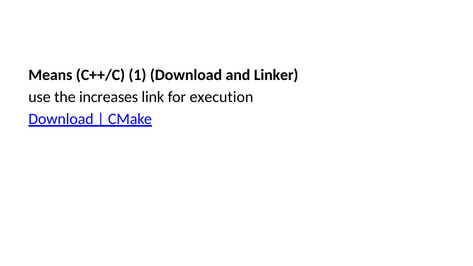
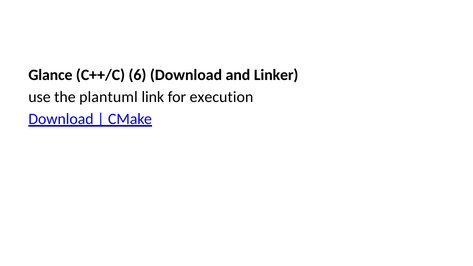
Means: Means -> Glance (50, 75)
1: 1 -> 6 (137, 75)
increases: increases -> plantuml (108, 97)
